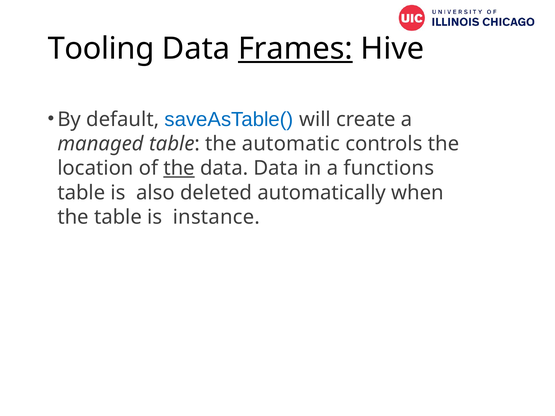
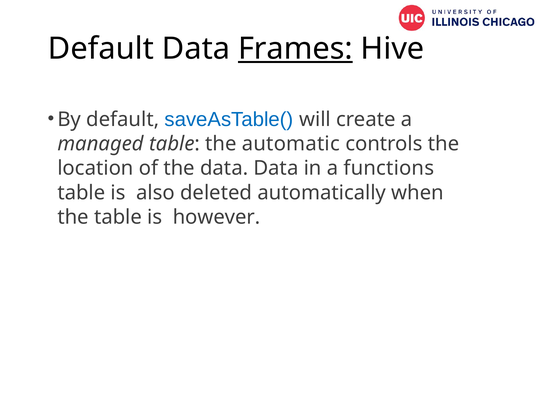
Tooling: Tooling -> Default (101, 49)
the underline: present -> none (179, 168)
instance: instance -> however (217, 217)
